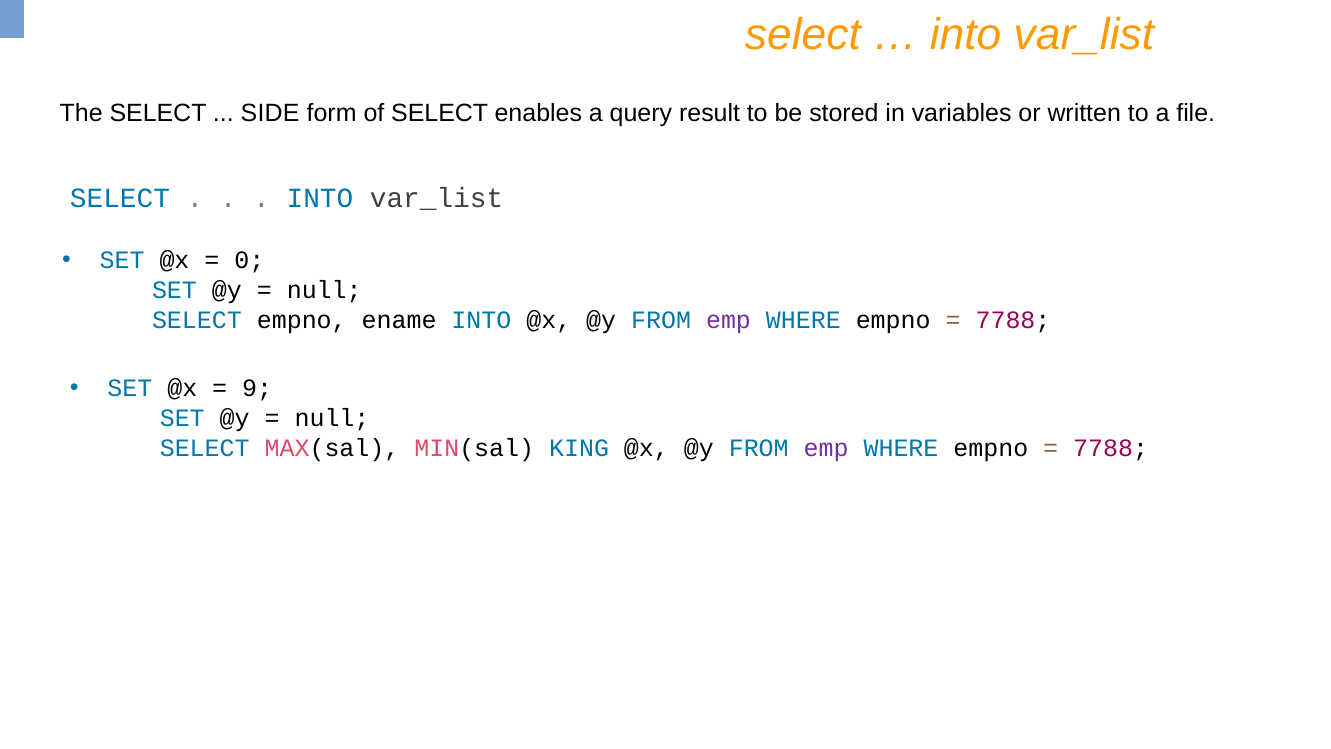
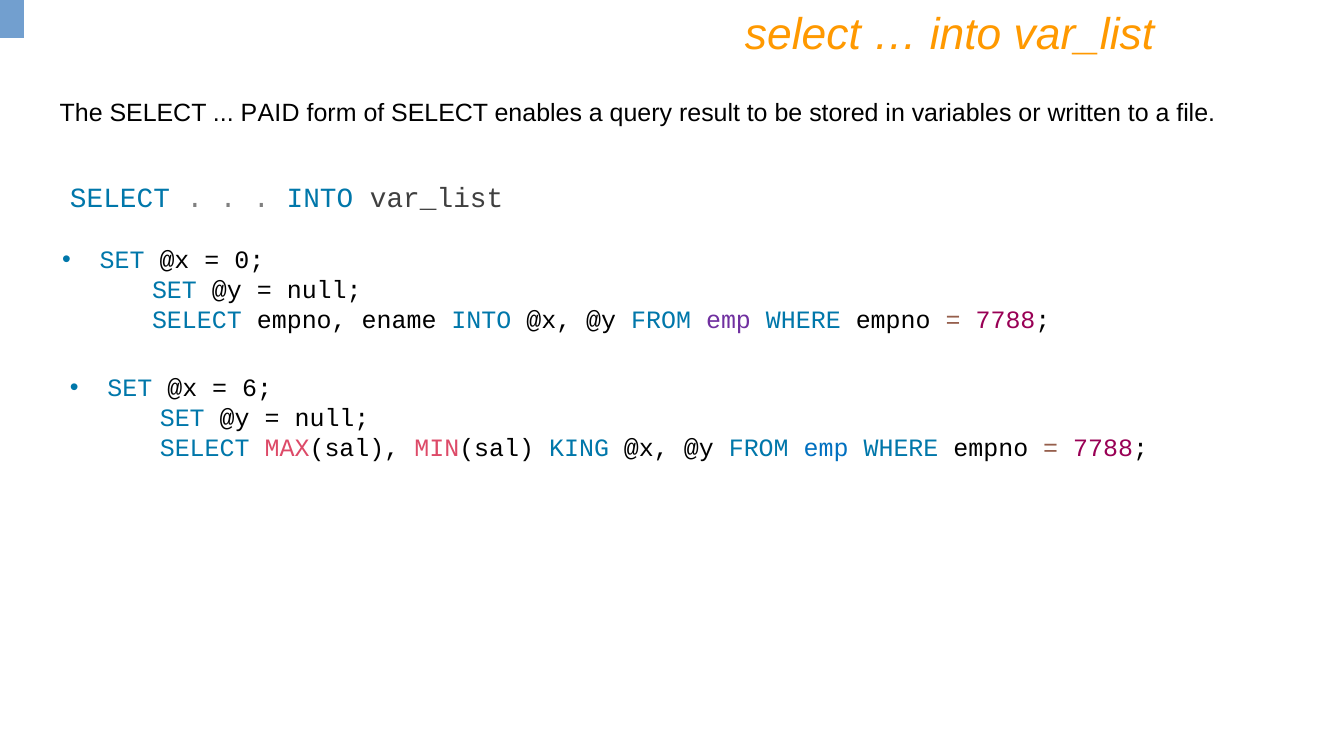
SIDE: SIDE -> PAID (270, 113)
9: 9 -> 6 (257, 388)
emp colour: purple -> blue (826, 448)
